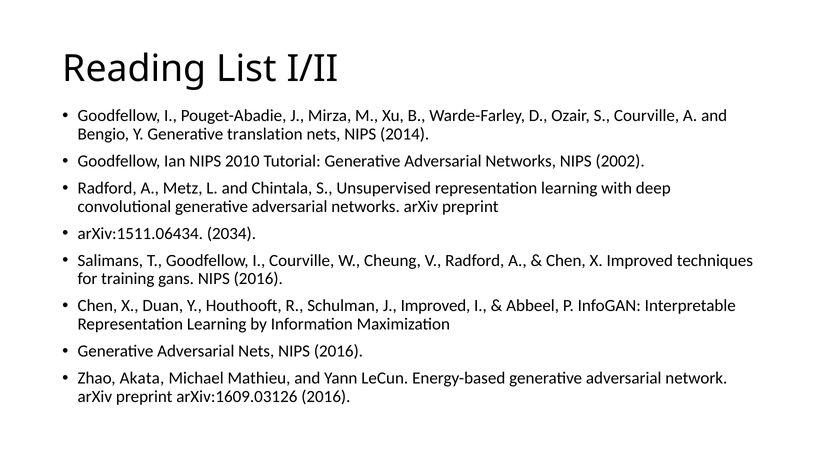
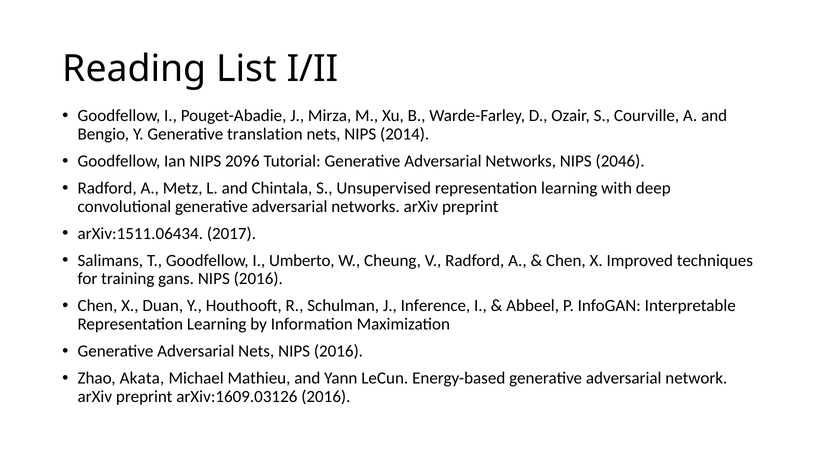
2010: 2010 -> 2096 (242, 161)
2002: 2002 -> 2046 (620, 161)
2034: 2034 -> 2017 (231, 233)
I Courville: Courville -> Umberto (302, 260)
J Improved: Improved -> Inference (435, 306)
